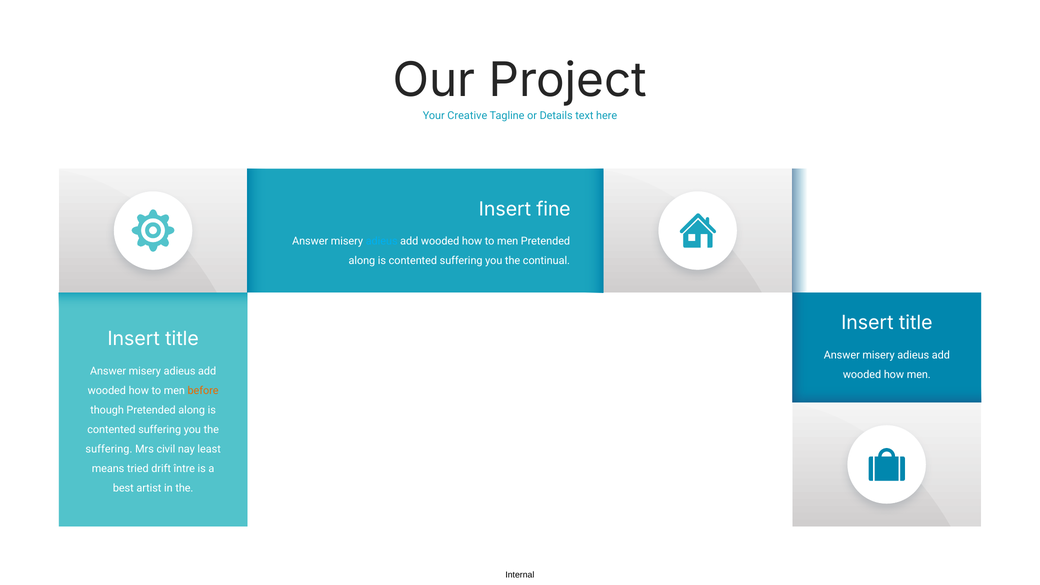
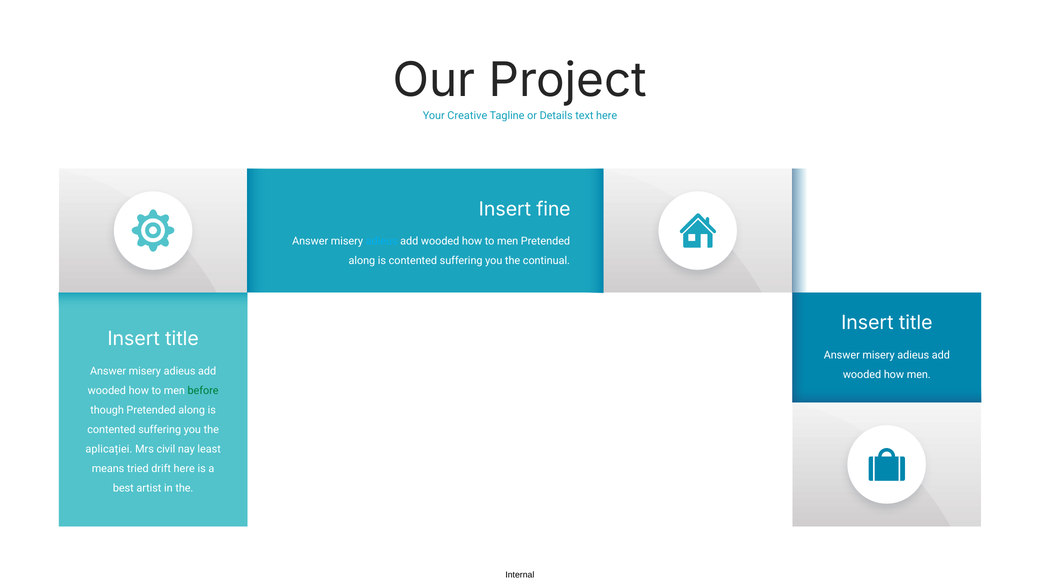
before colour: orange -> green (203, 391)
suffering: suffering -> aplicației (109, 449)
drift între: între -> here (184, 469)
